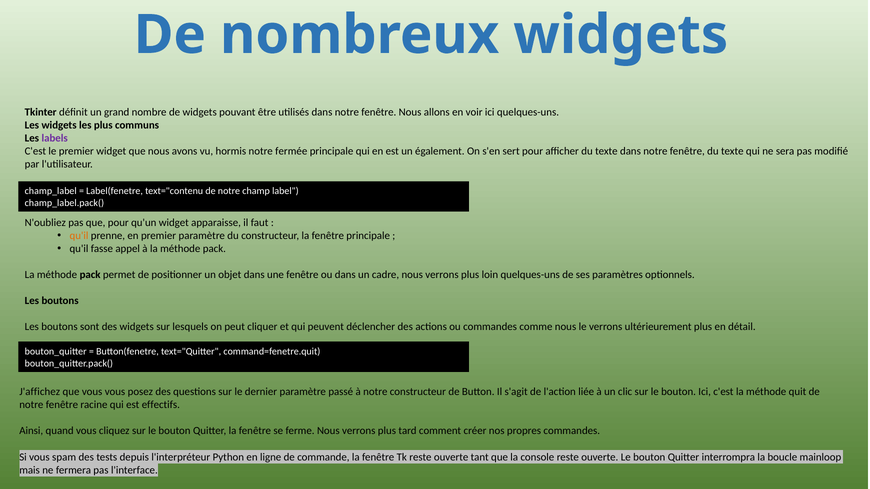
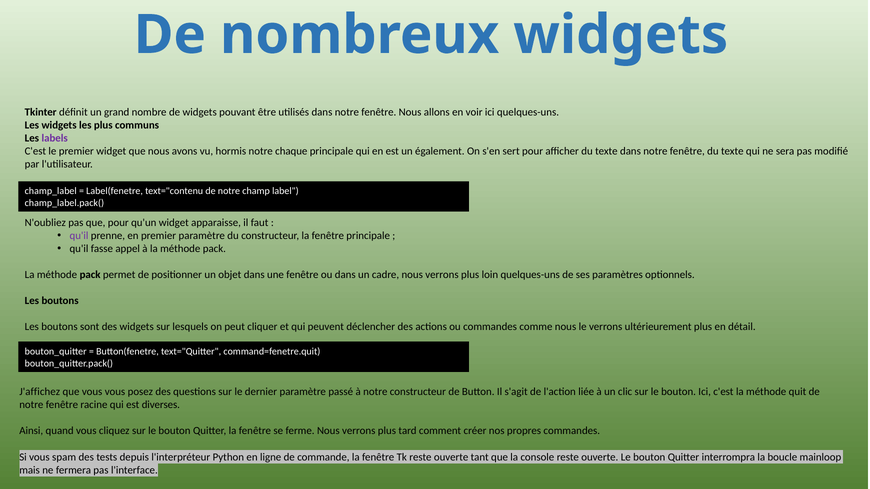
fermée: fermée -> chaque (291, 151)
qu'il colour: orange -> purple (79, 236)
effectifs: effectifs -> diverses (161, 405)
